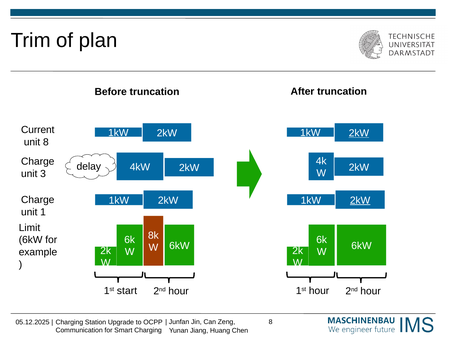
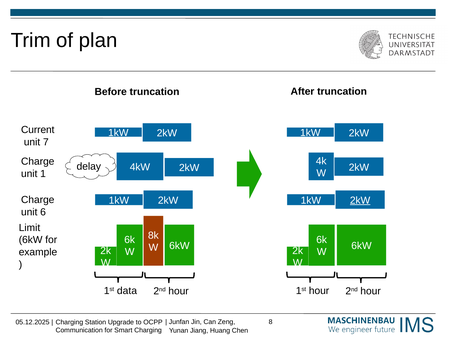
2kW underline: present -> none (359, 133)
unit 8: 8 -> 7 (46, 142)
3: 3 -> 1 (43, 174)
1: 1 -> 6 (43, 212)
start: start -> data (127, 291)
